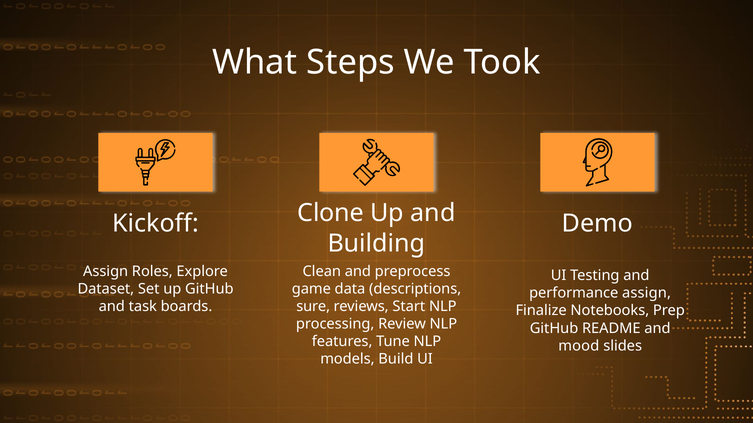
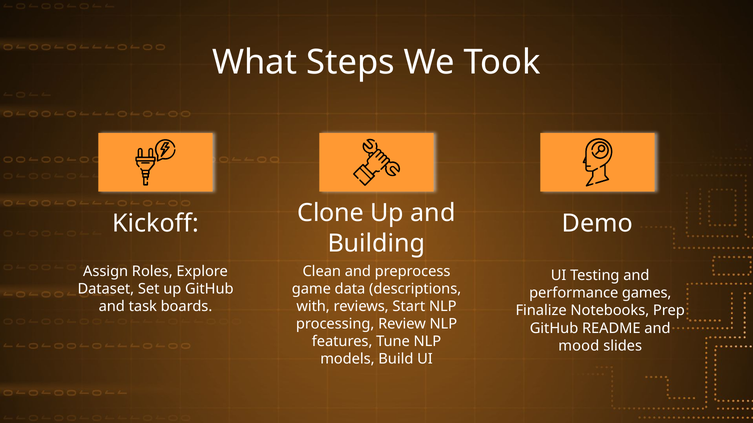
performance assign: assign -> games (647, 293)
sure: sure -> with (313, 307)
